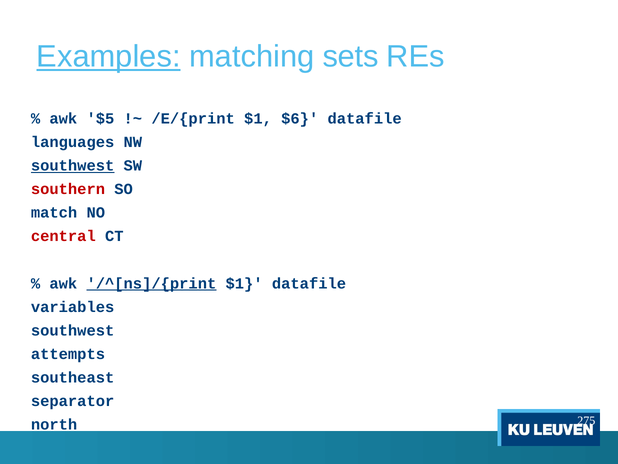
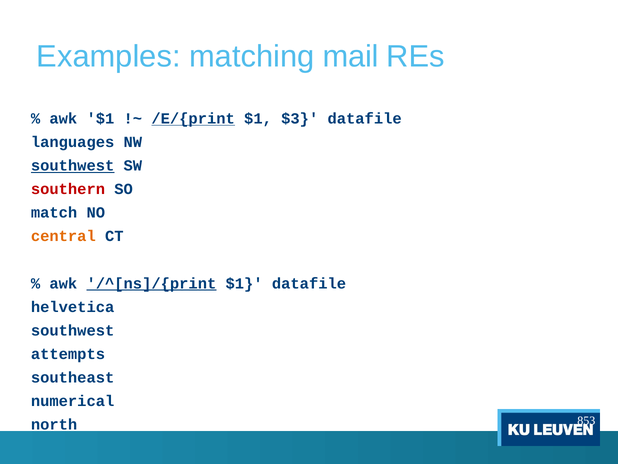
Examples underline: present -> none (109, 57)
sets: sets -> mail (351, 57)
awk $5: $5 -> $1 (100, 119)
/E/{print underline: none -> present (193, 119)
$6: $6 -> $3 (300, 119)
central colour: red -> orange (63, 236)
variables: variables -> helvetica (73, 307)
separator: separator -> numerical (73, 401)
275: 275 -> 853 (586, 420)
